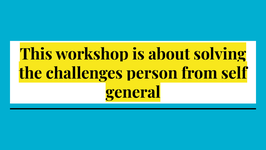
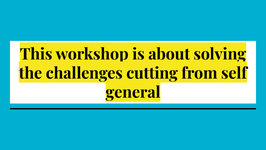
person: person -> cutting (152, 73)
